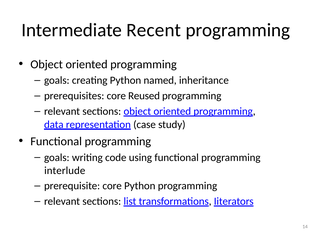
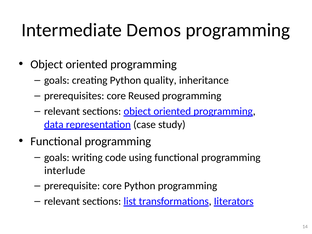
Recent: Recent -> Demos (154, 30)
named: named -> quality (160, 80)
